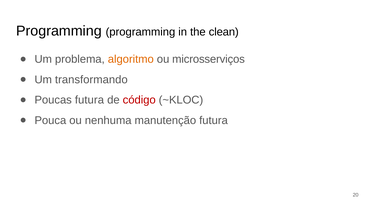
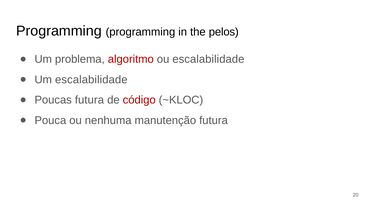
clean: clean -> pelos (224, 32)
algoritmo colour: orange -> red (131, 59)
ou microsserviços: microsserviços -> escalabilidade (208, 59)
Um transformando: transformando -> escalabilidade (91, 80)
